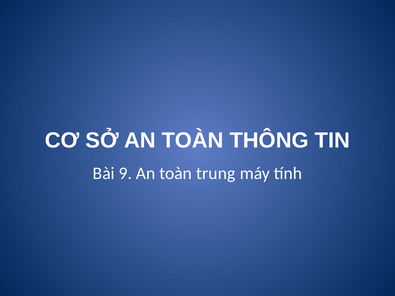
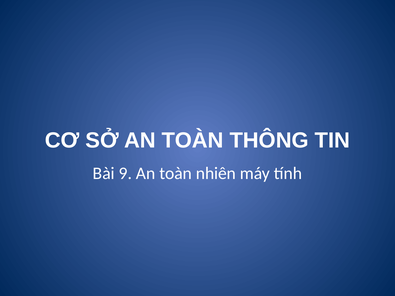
trung: trung -> nhiên (216, 173)
